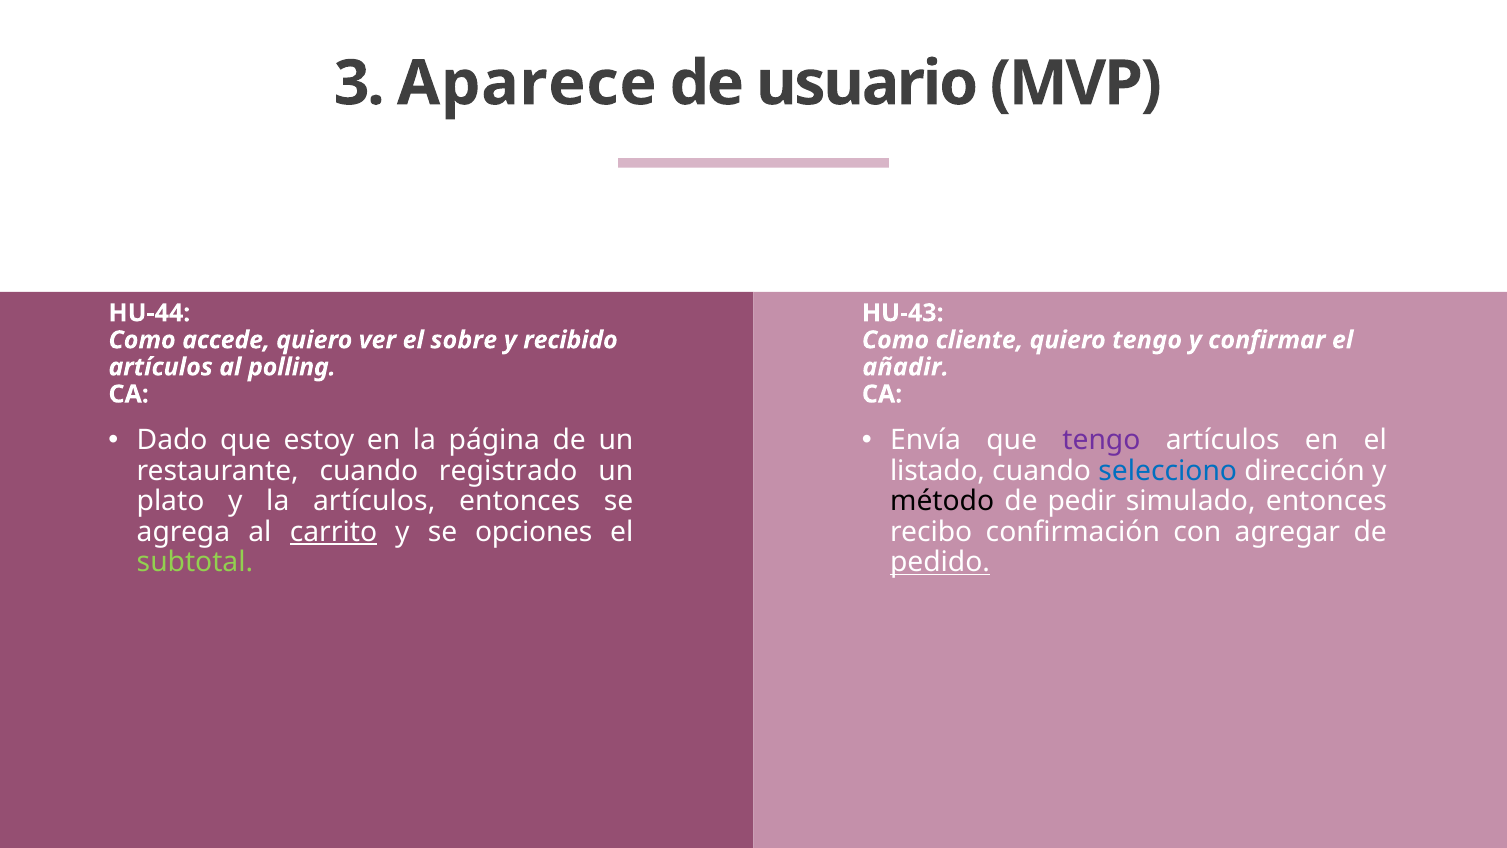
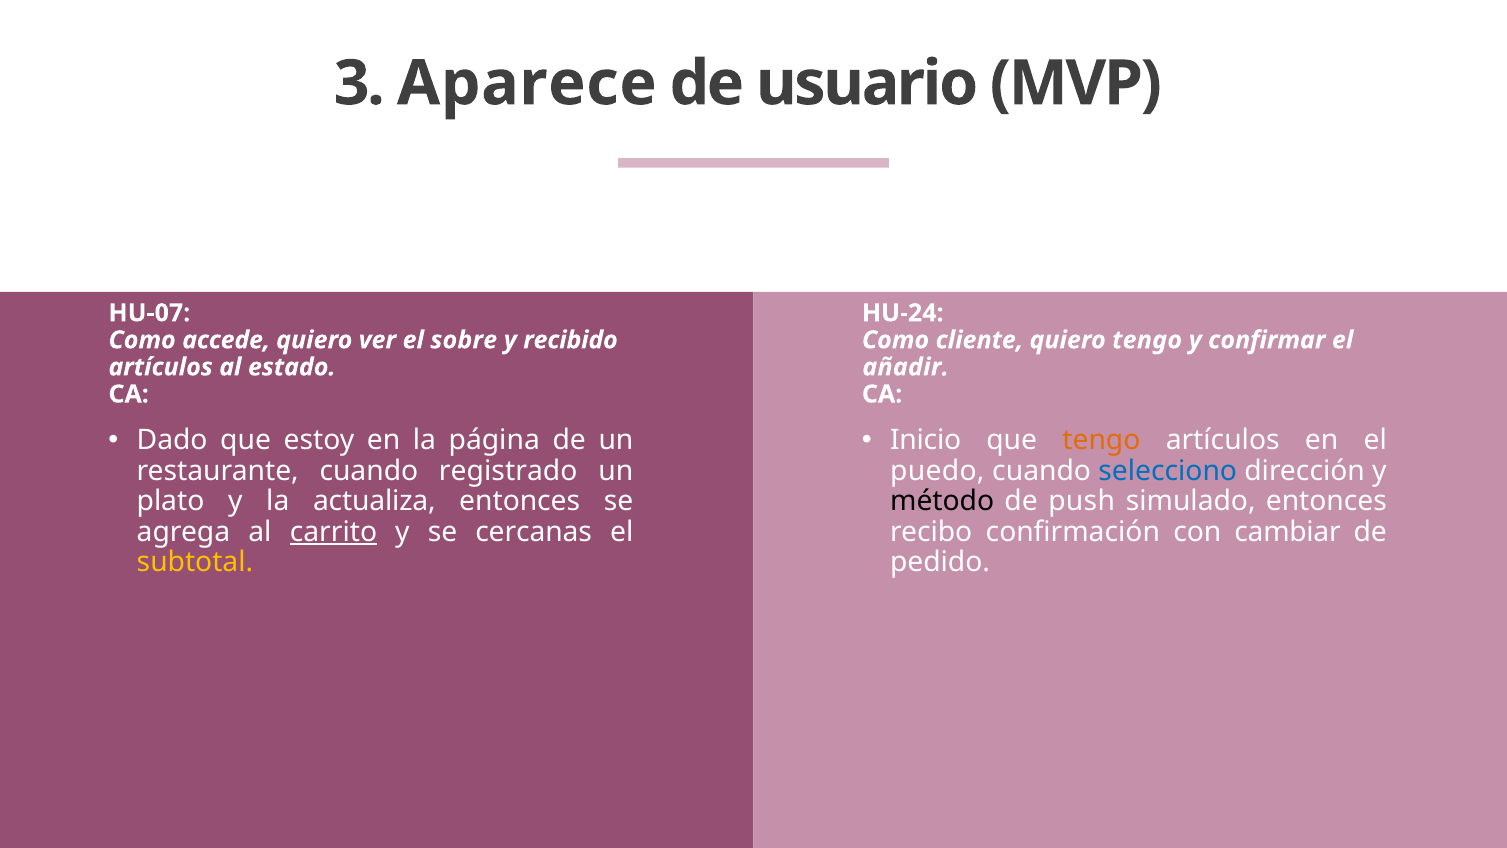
HU-44: HU-44 -> HU-07 (149, 313)
HU-43: HU-43 -> HU-24 (903, 313)
polling: polling -> estado (292, 367)
Envía: Envía -> Inicio (926, 440)
tengo colour: purple -> orange (1101, 440)
listado: listado -> puedo (937, 471)
la artículos: artículos -> actualiza (374, 501)
pedir: pedir -> push (1082, 501)
opciones: opciones -> cercanas (534, 532)
agregar: agregar -> cambiar (1288, 532)
subtotal colour: light green -> yellow (195, 562)
pedido underline: present -> none (940, 562)
